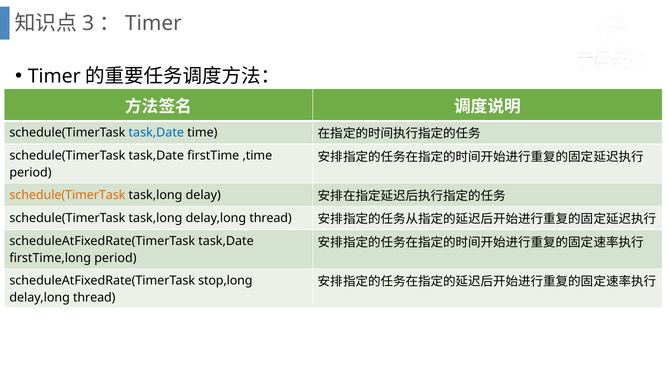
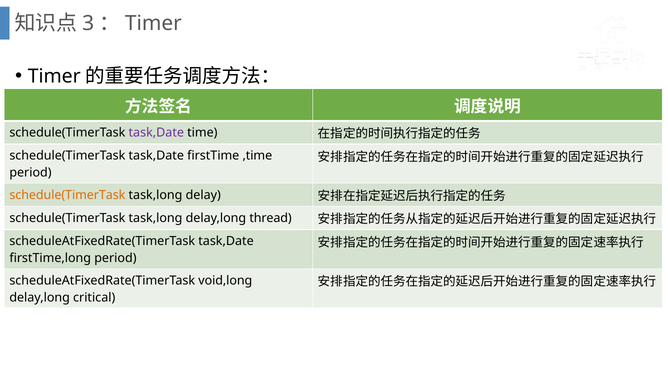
task,Date colour: blue -> purple (156, 132)
stop,long: stop,long -> void,long (225, 280)
thread: thread -> critical (94, 297)
